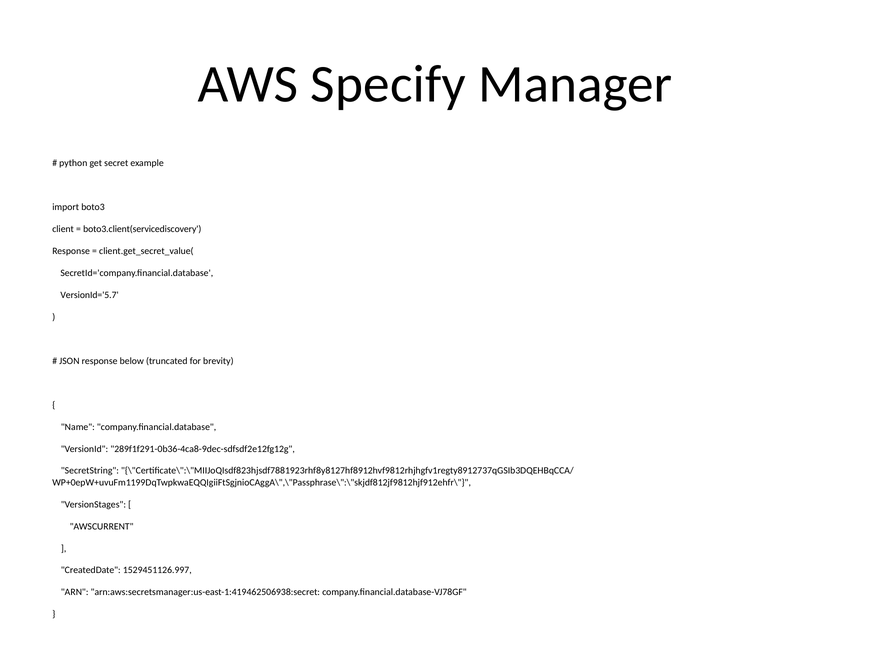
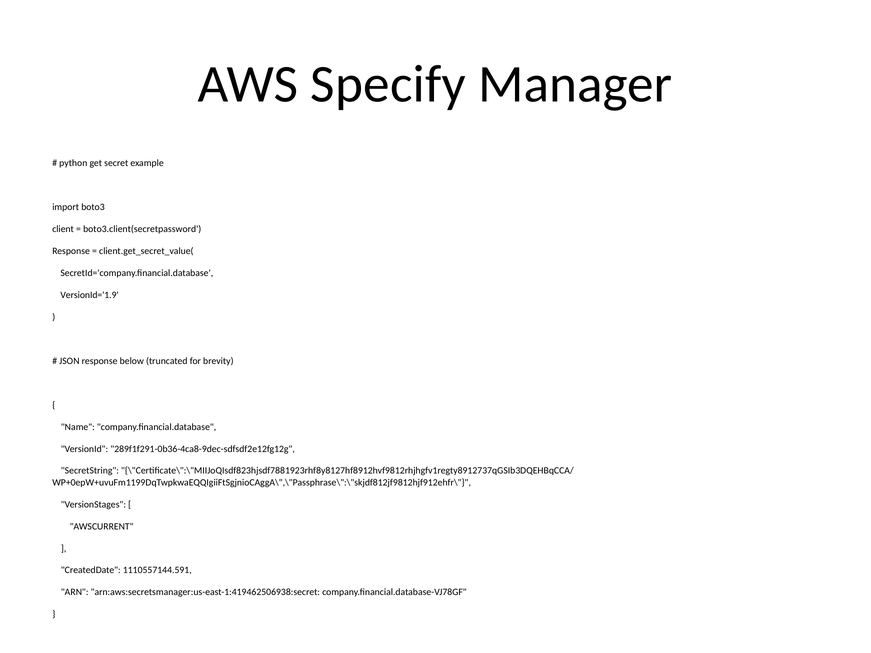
boto3.client(servicediscovery: boto3.client(servicediscovery -> boto3.client(secretpassword (142, 229)
VersionId='5.7: VersionId='5.7 -> VersionId='1.9 (90, 295)
1529451126.997: 1529451126.997 -> 1110557144.591 (157, 571)
